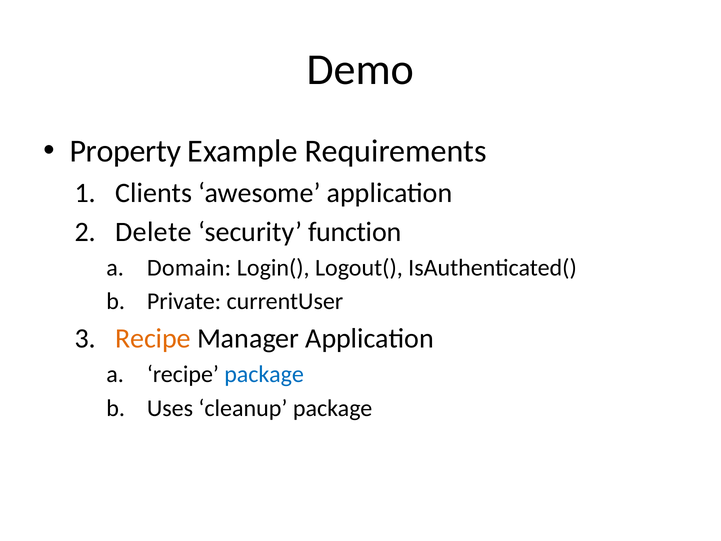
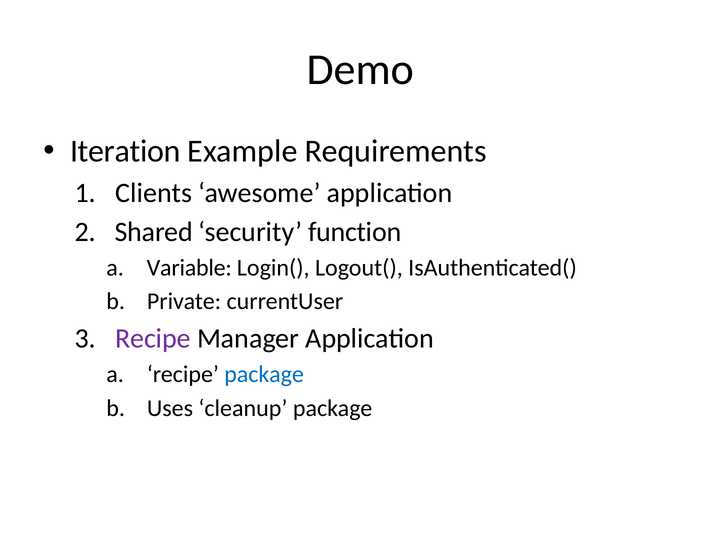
Property: Property -> Iteration (125, 151)
Delete: Delete -> Shared (154, 232)
Domain: Domain -> Variable (189, 268)
Recipe colour: orange -> purple (153, 338)
